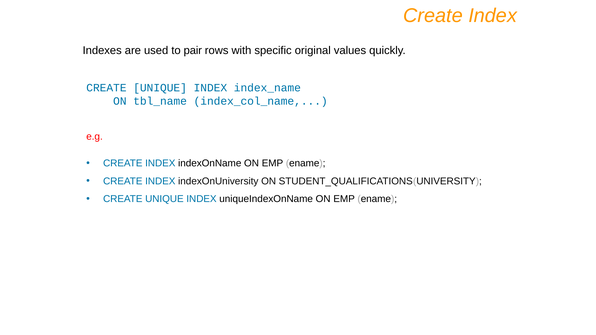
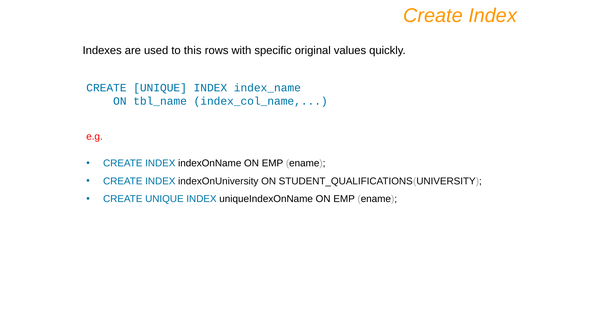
pair: pair -> this (193, 51)
